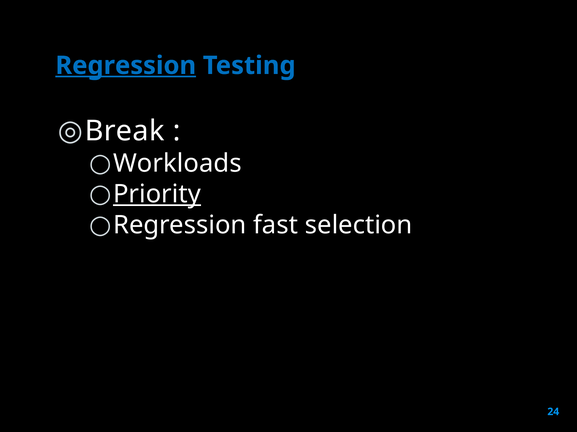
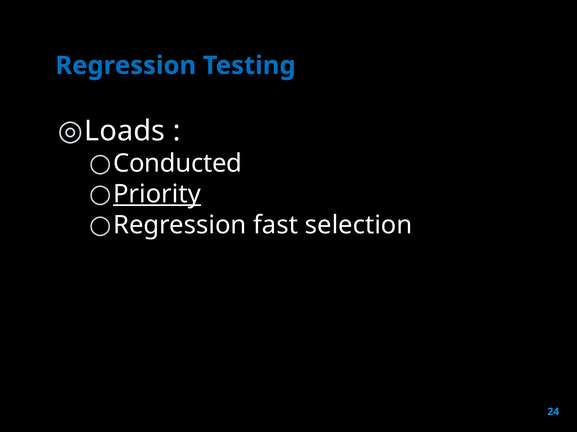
Regression underline: present -> none (126, 66)
Break: Break -> Loads (125, 131)
Workloads: Workloads -> Conducted (178, 164)
